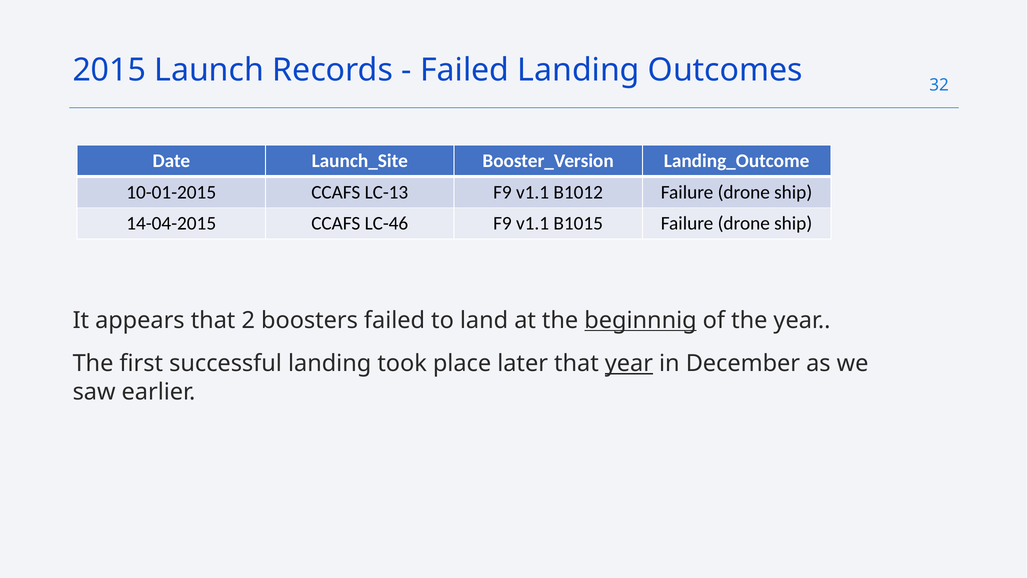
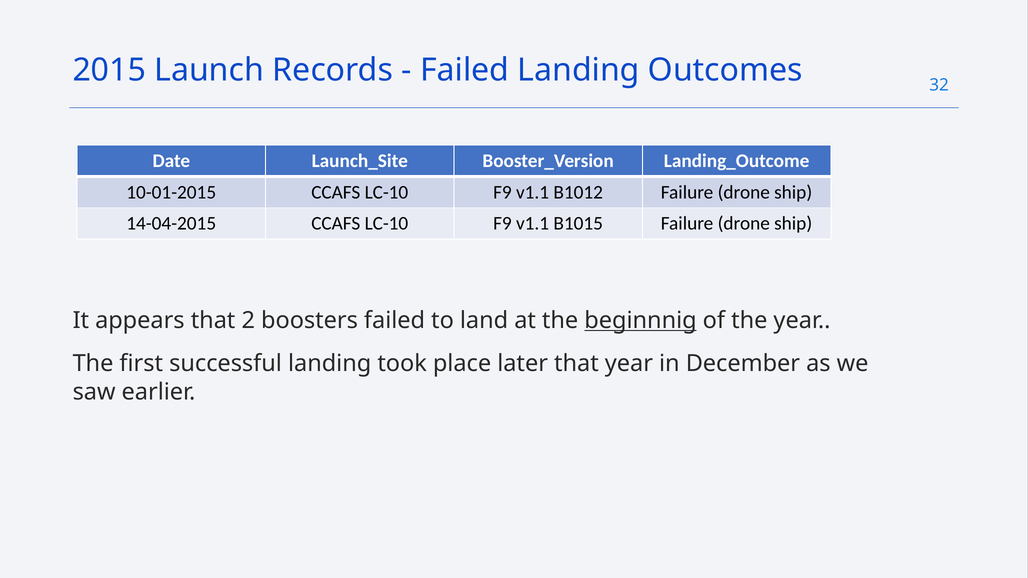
10-01-2015 CCAFS LC-13: LC-13 -> LC-10 (386, 192)
14-04-2015 CCAFS LC-46: LC-46 -> LC-10 (386, 224)
year underline: present -> none (629, 364)
